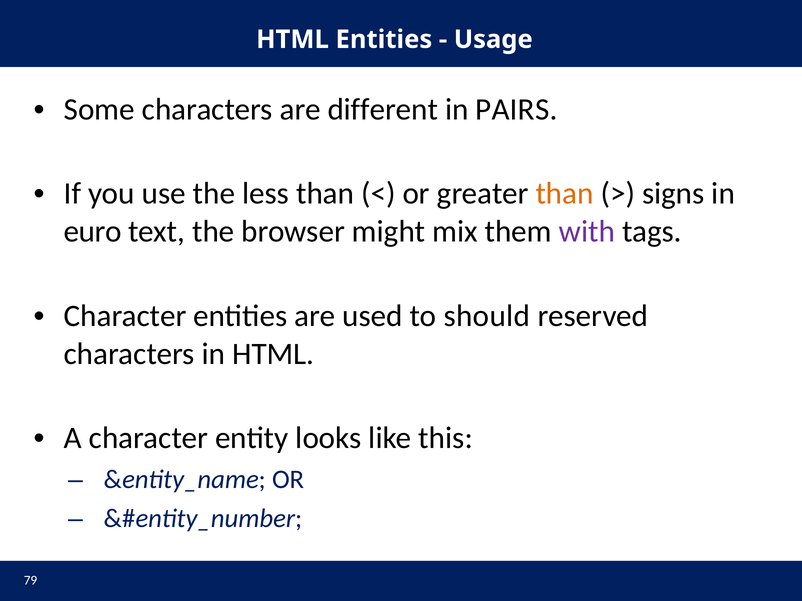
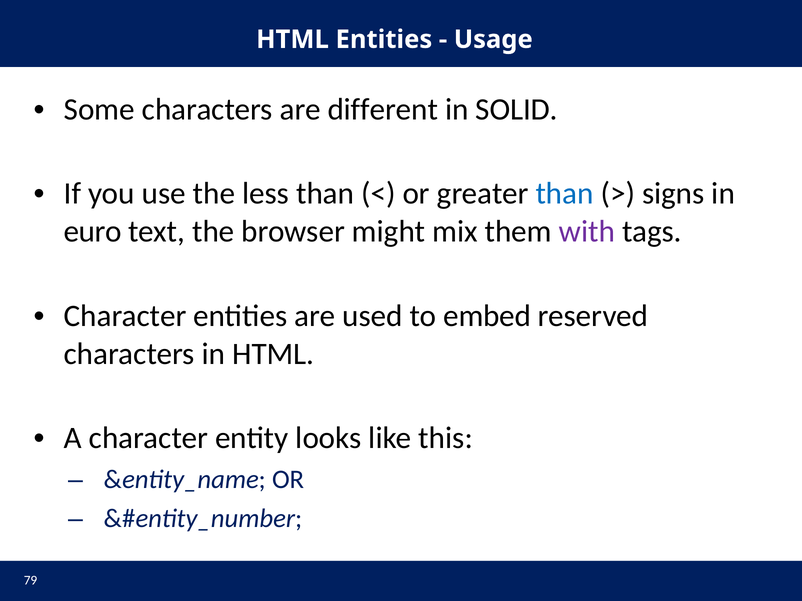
PAIRS: PAIRS -> SOLID (517, 109)
than colour: orange -> blue (565, 194)
should: should -> embed (487, 316)
